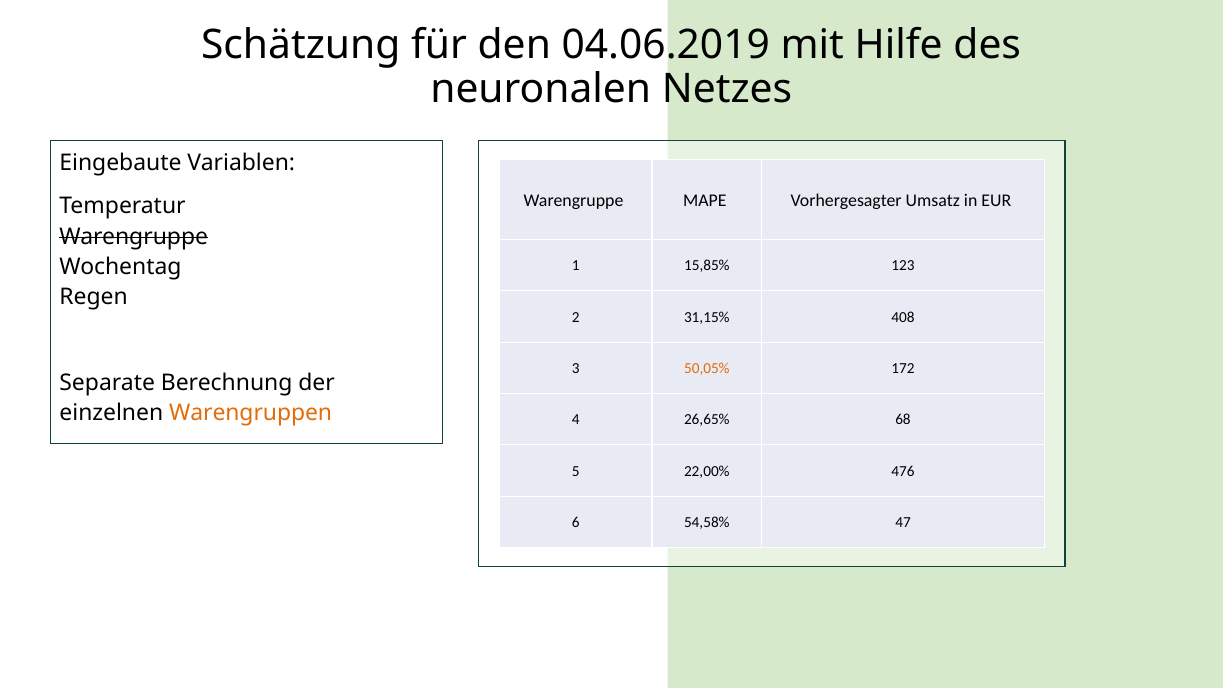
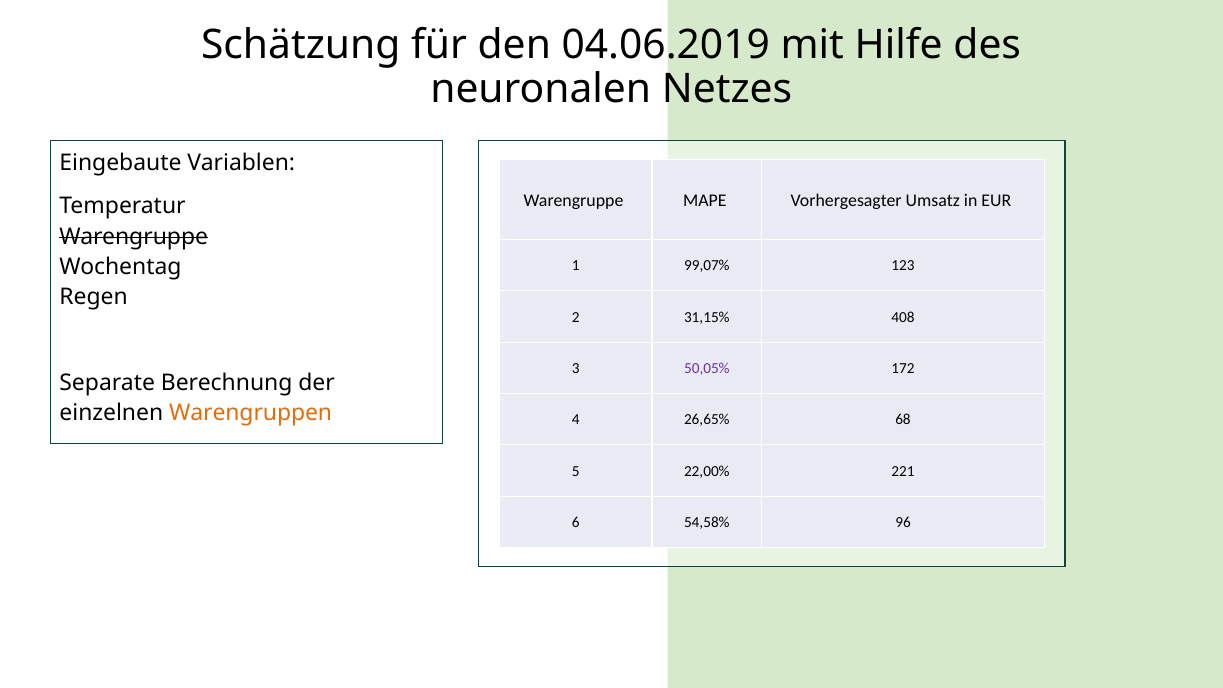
15,85%: 15,85% -> 99,07% (707, 266)
50,05% colour: orange -> purple (707, 369)
476: 476 -> 221 (903, 471)
47: 47 -> 96 (903, 522)
